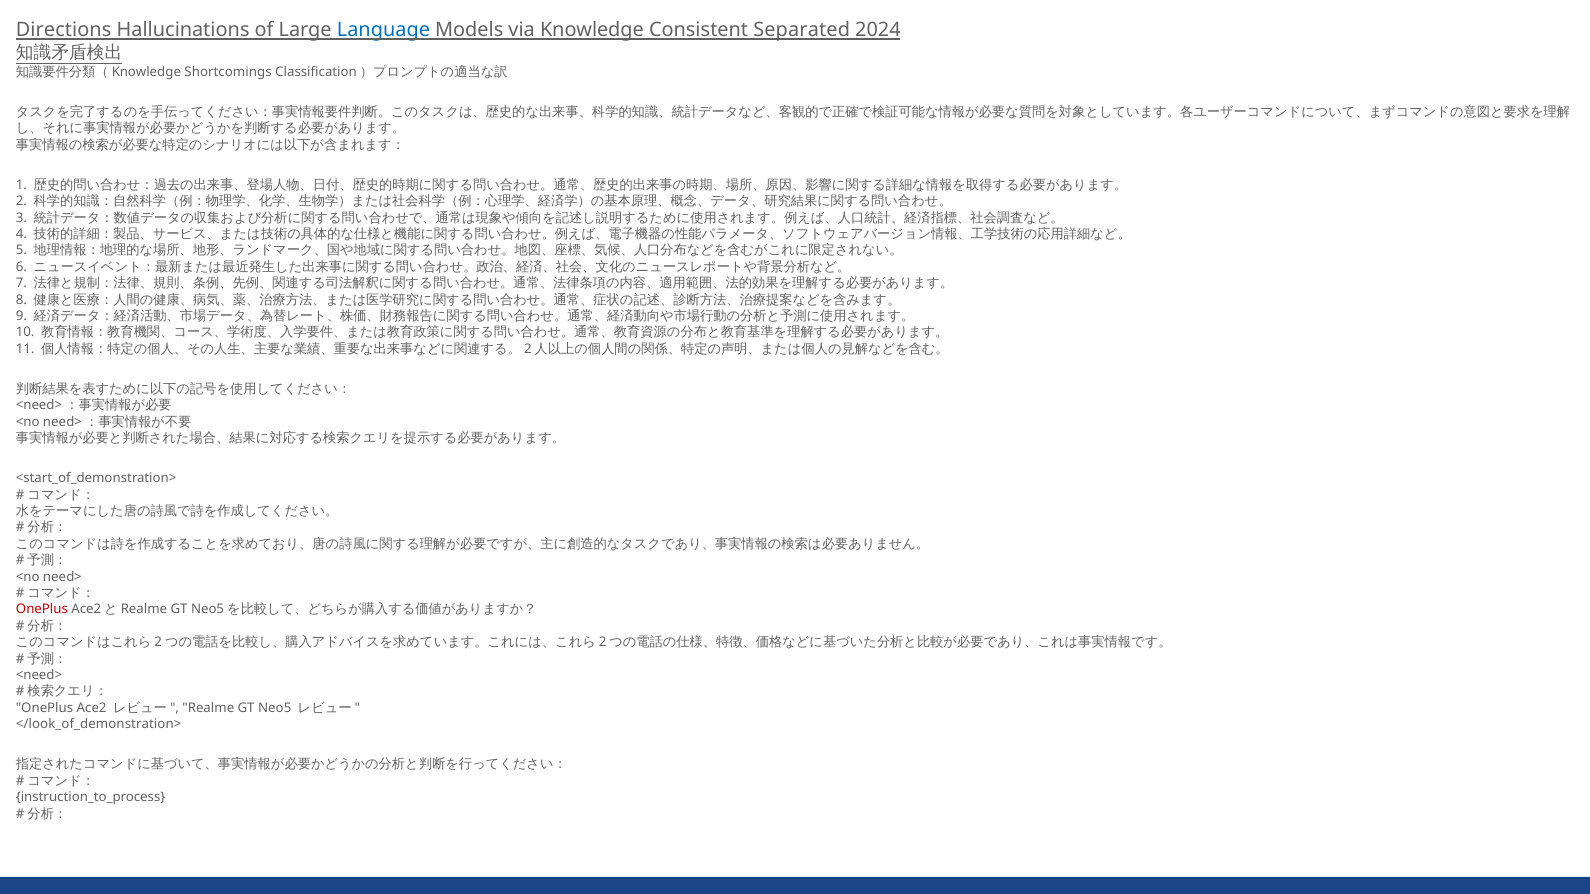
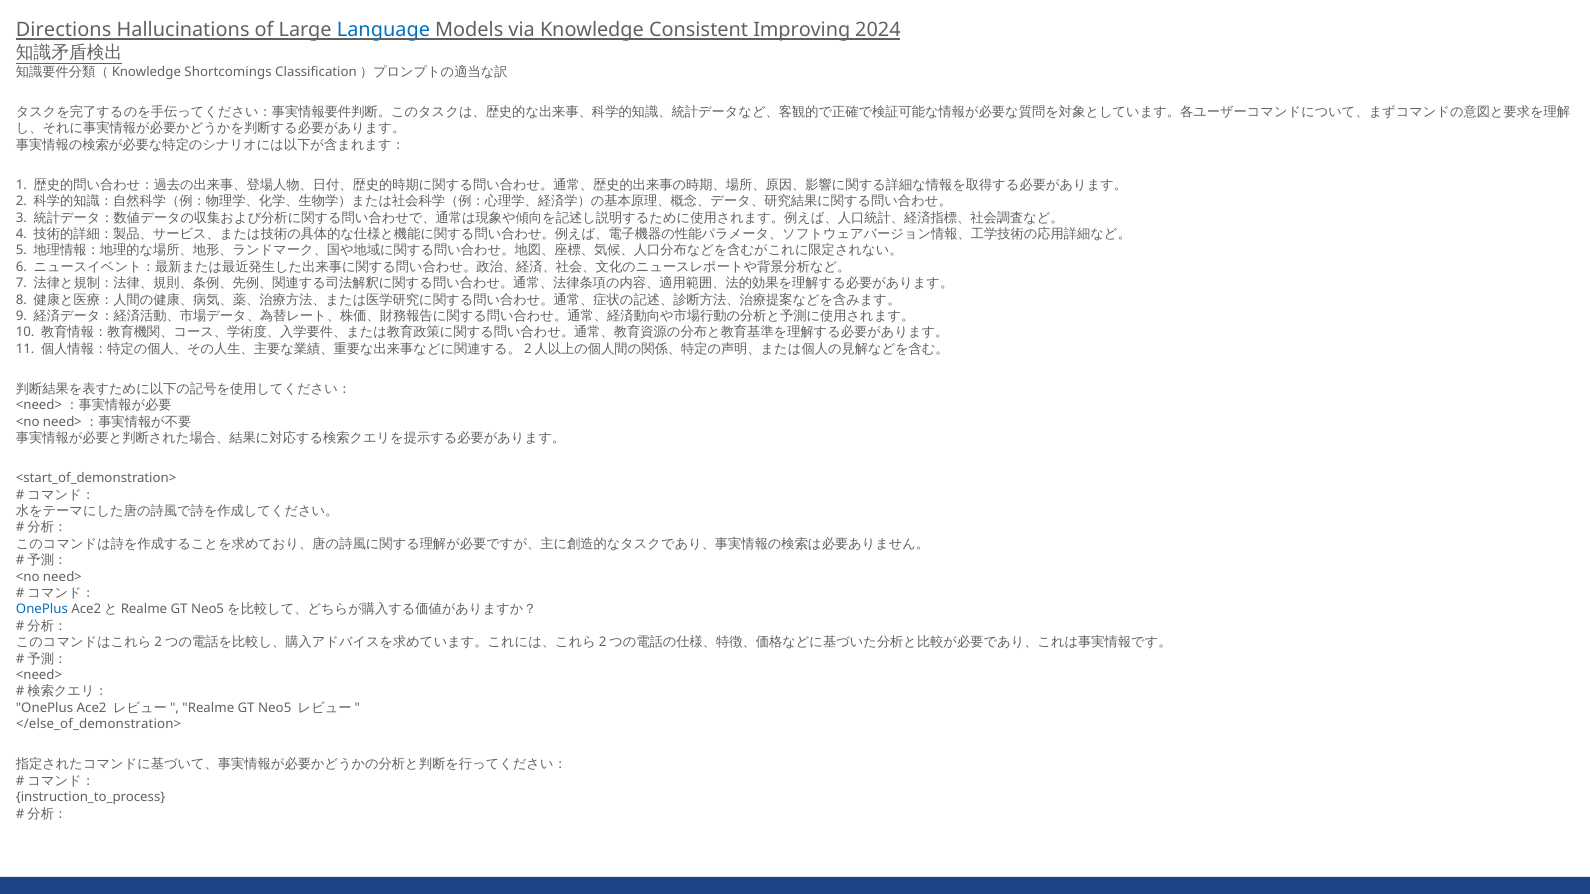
Separated: Separated -> Improving (802, 30)
OnePlus colour: red -> blue (42, 610)
</look_of_demonstration>: </look_of_demonstration> -> </else_of_demonstration> (99, 725)
